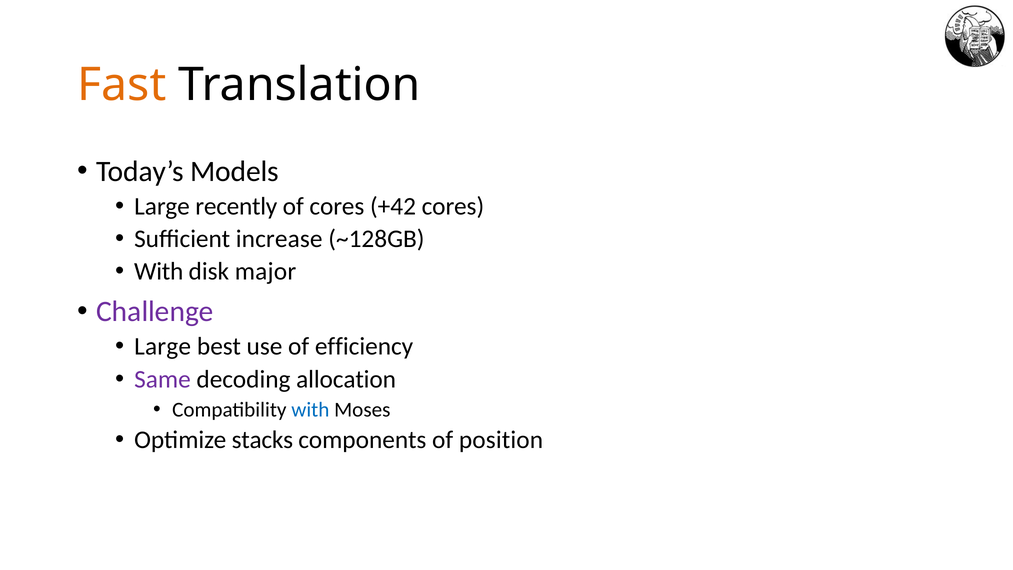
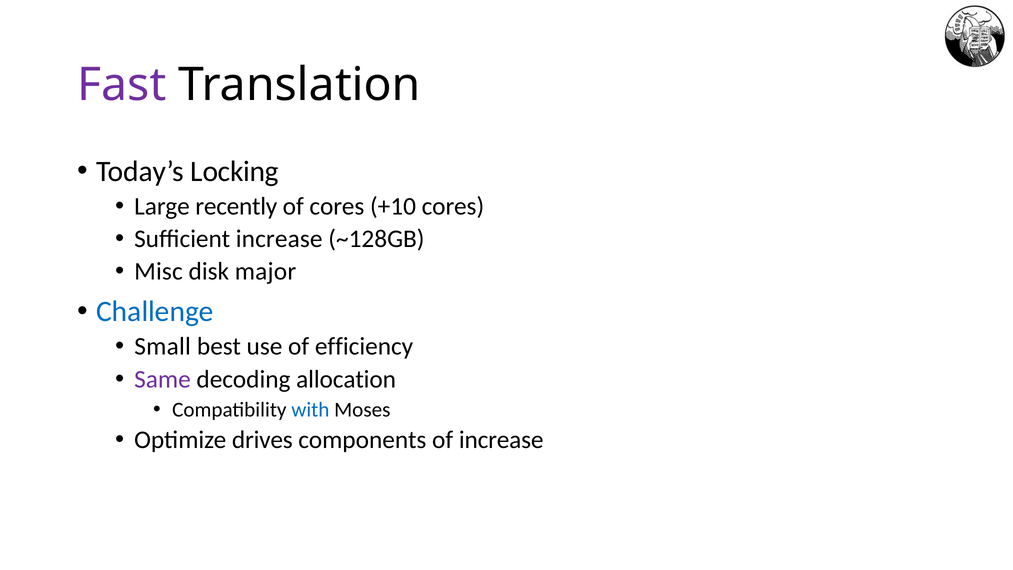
Fast colour: orange -> purple (122, 85)
Models: Models -> Locking (235, 171)
+42: +42 -> +10 (393, 206)
With: With -> Misc (158, 271)
Challenge colour: purple -> blue (155, 312)
Large: Large -> Small (163, 346)
stacks: stacks -> drives (262, 440)
of position: position -> increase (501, 440)
